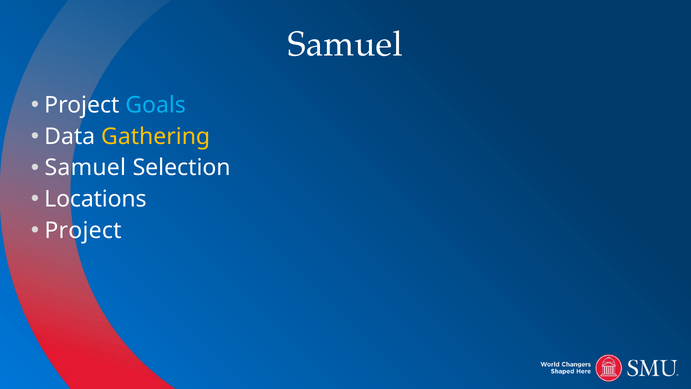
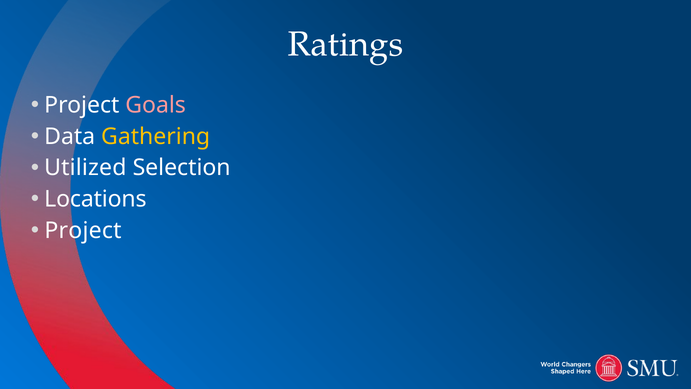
Samuel: Samuel -> Ratings (345, 44)
Goals colour: light blue -> pink (156, 105)
Samuel: Samuel -> Utilized (85, 168)
